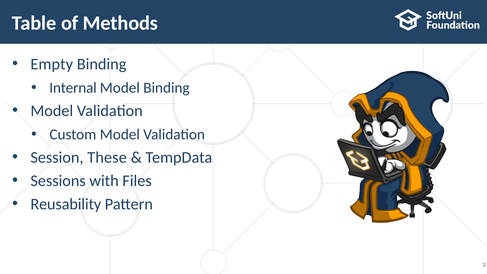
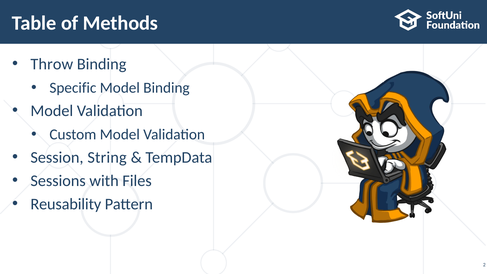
Empty: Empty -> Throw (52, 64)
Internal: Internal -> Specific (73, 88)
These: These -> String (107, 157)
